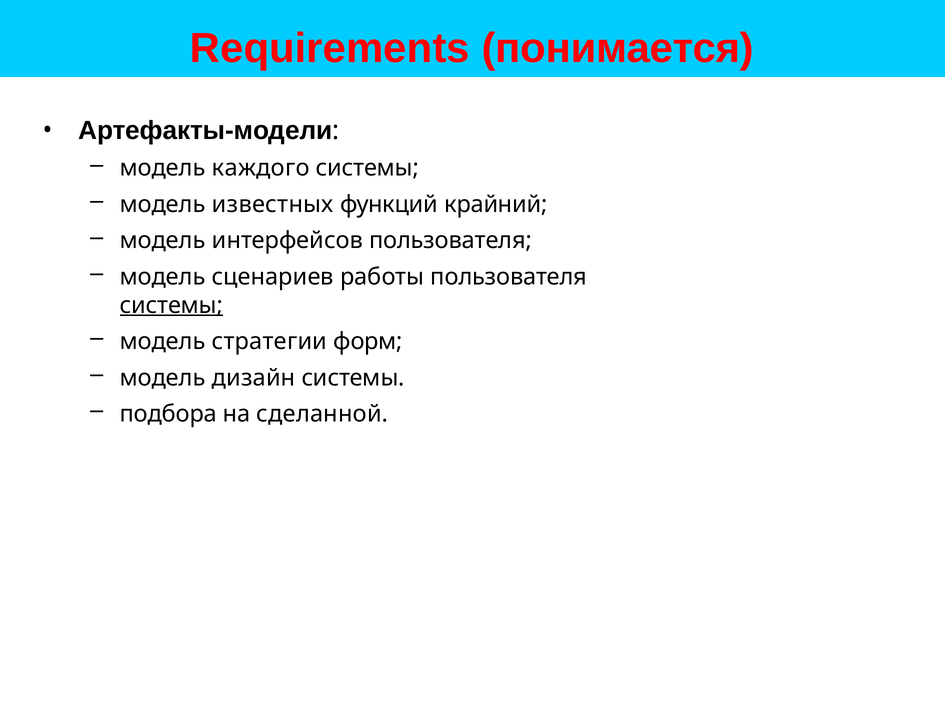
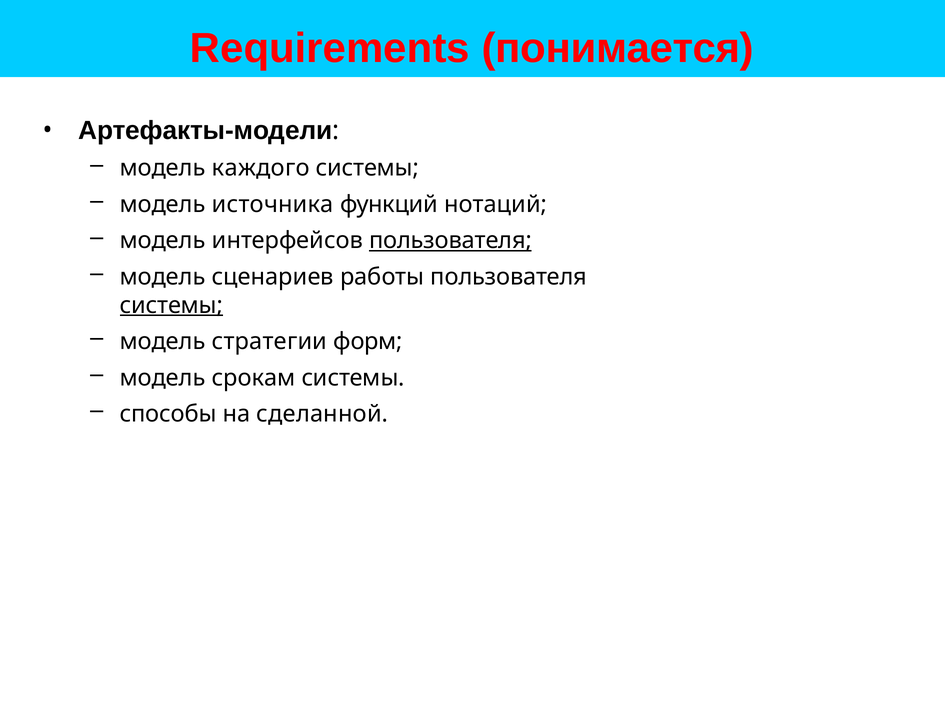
известных: известных -> источника (273, 204)
крайний: крайний -> нотаций (496, 204)
пользователя underline: none -> present (450, 241)
дизайн: дизайн -> срокам (254, 378)
подбора: подбора -> способы (168, 414)
